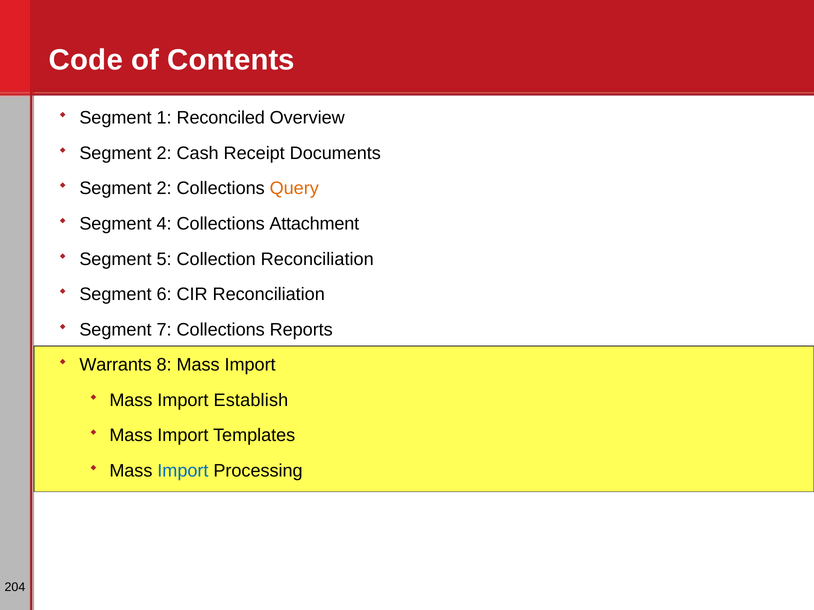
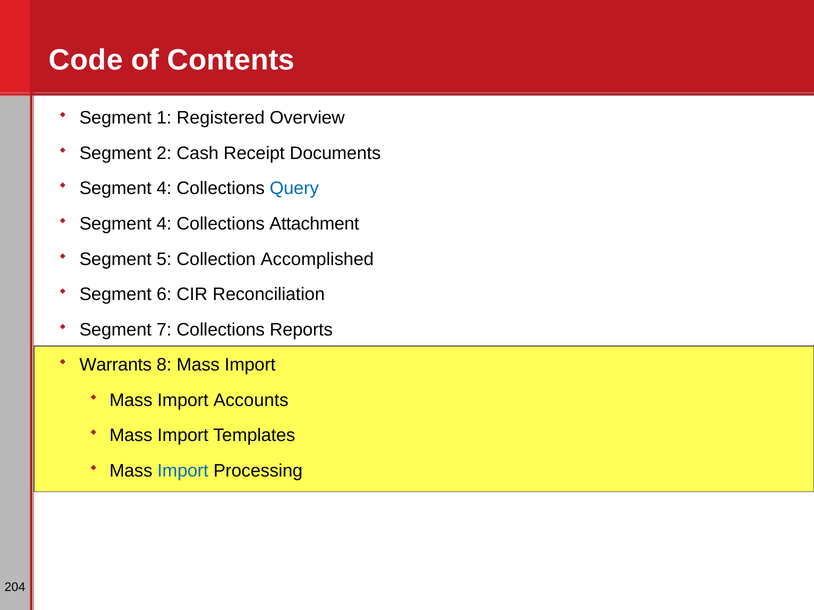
Reconciled: Reconciled -> Registered (221, 118)
2: 2 -> 4 (164, 189)
Query colour: orange -> blue (294, 189)
Collection Reconciliation: Reconciliation -> Accomplished (317, 259)
Establish: Establish -> Accounts (251, 400)
